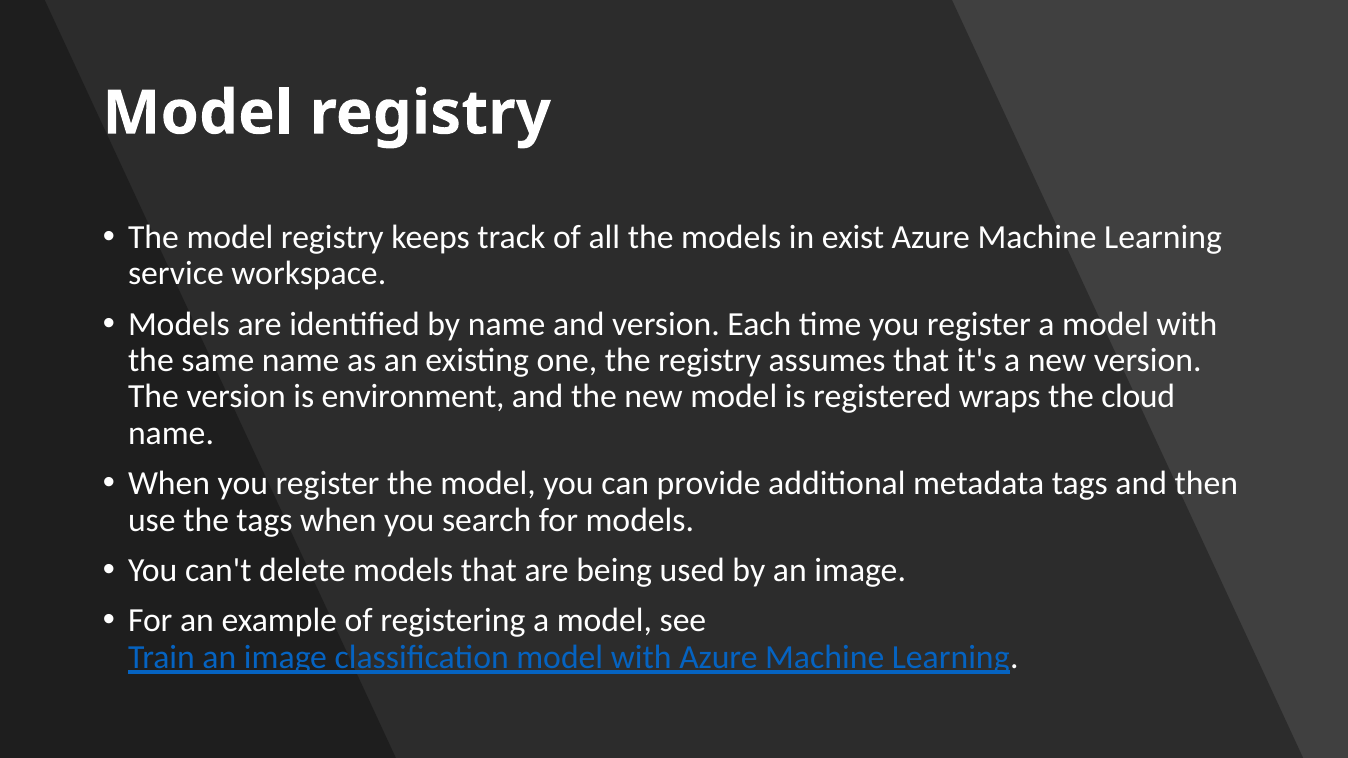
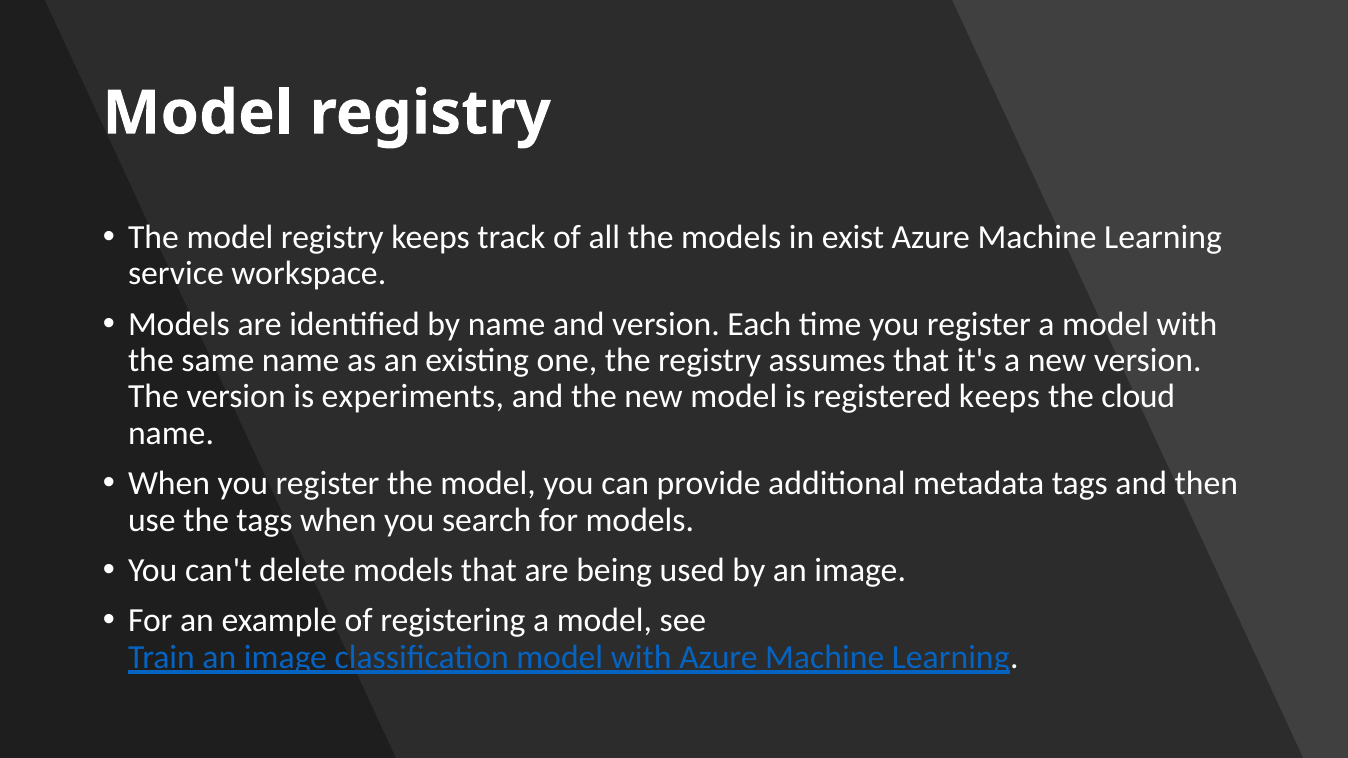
environment: environment -> experiments (413, 397)
registered wraps: wraps -> keeps (999, 397)
